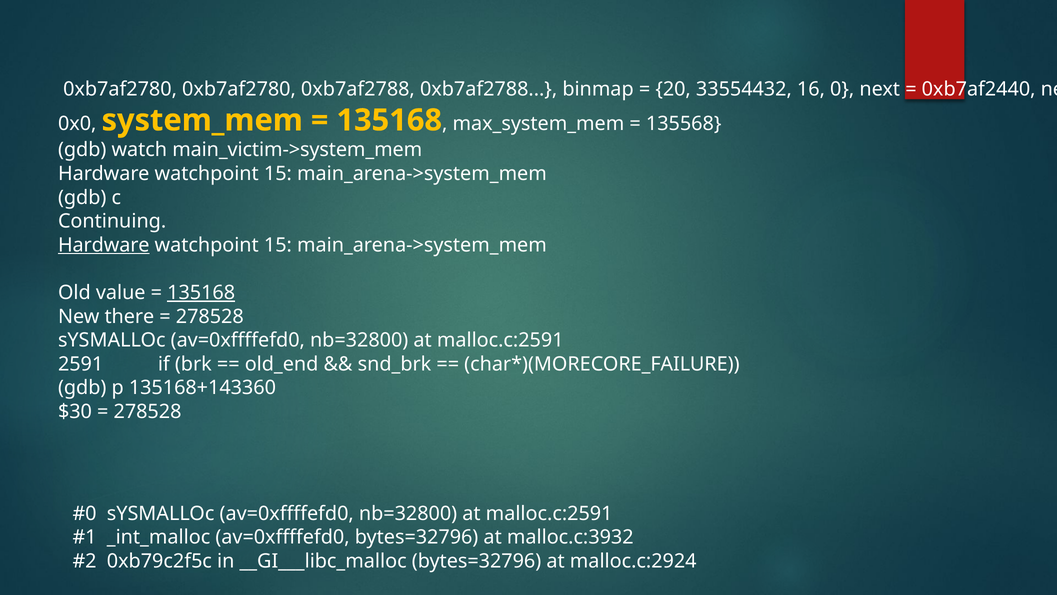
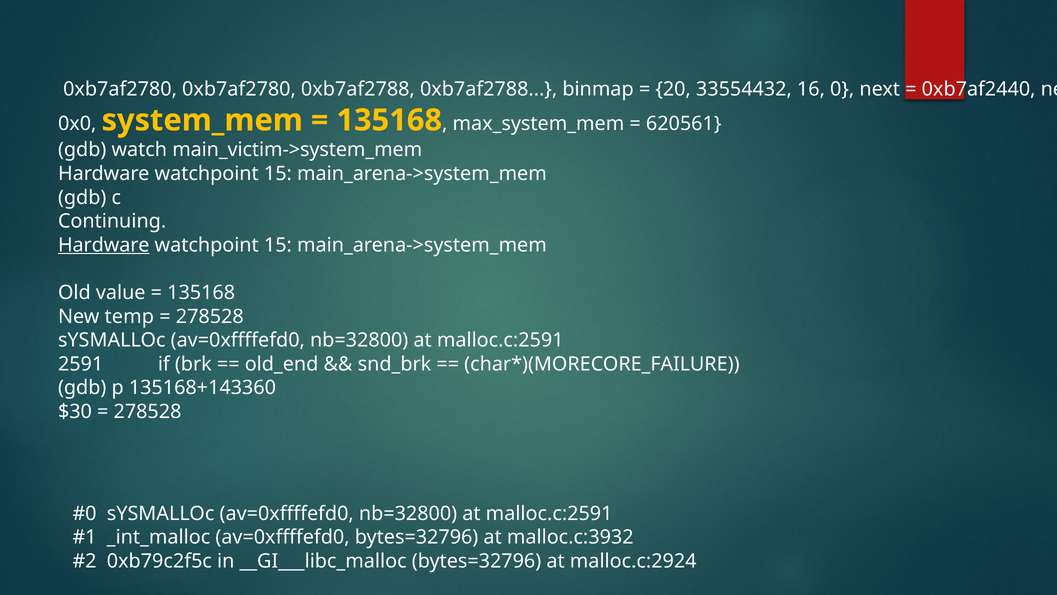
135568: 135568 -> 620561 (684, 124)
135168 underline: present -> none (201, 292)
there: there -> temp (129, 316)
